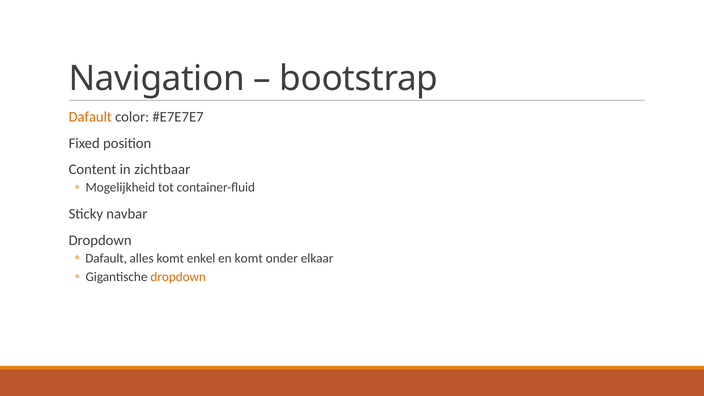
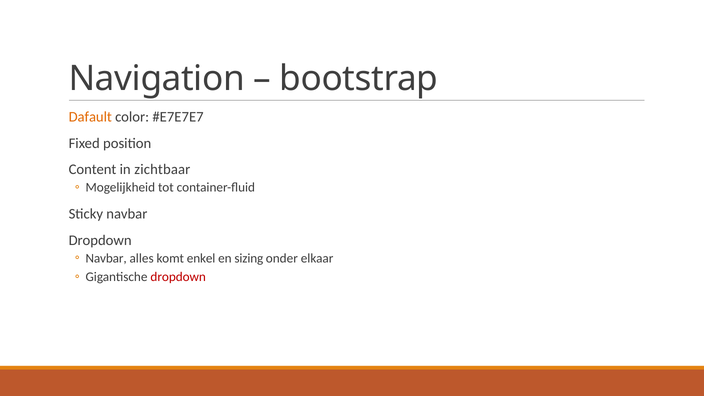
Dafault: Dafault -> Navbar (106, 258)
en komt: komt -> sizing (249, 258)
dropdown colour: orange -> red (178, 277)
